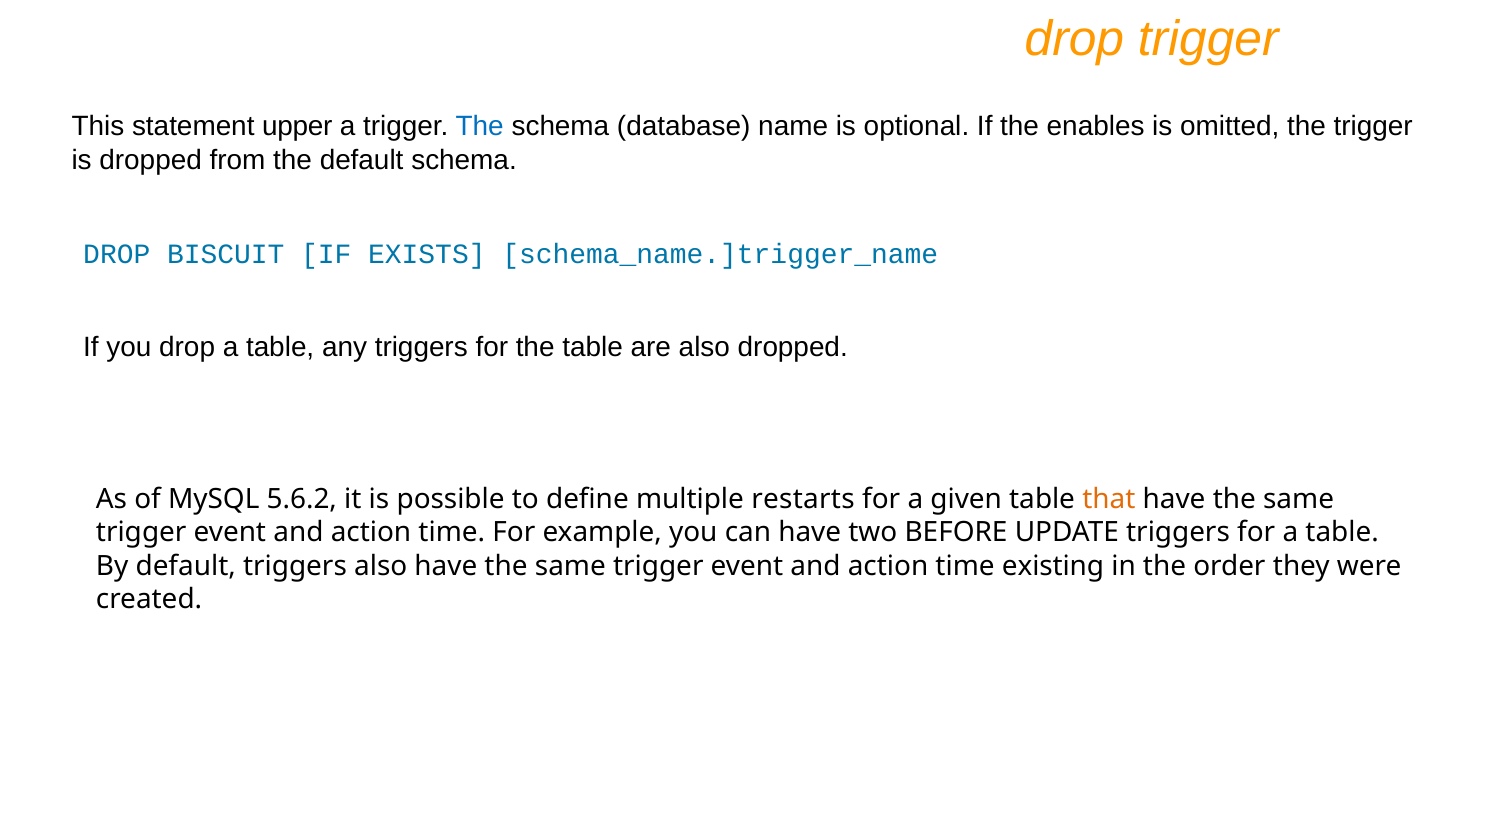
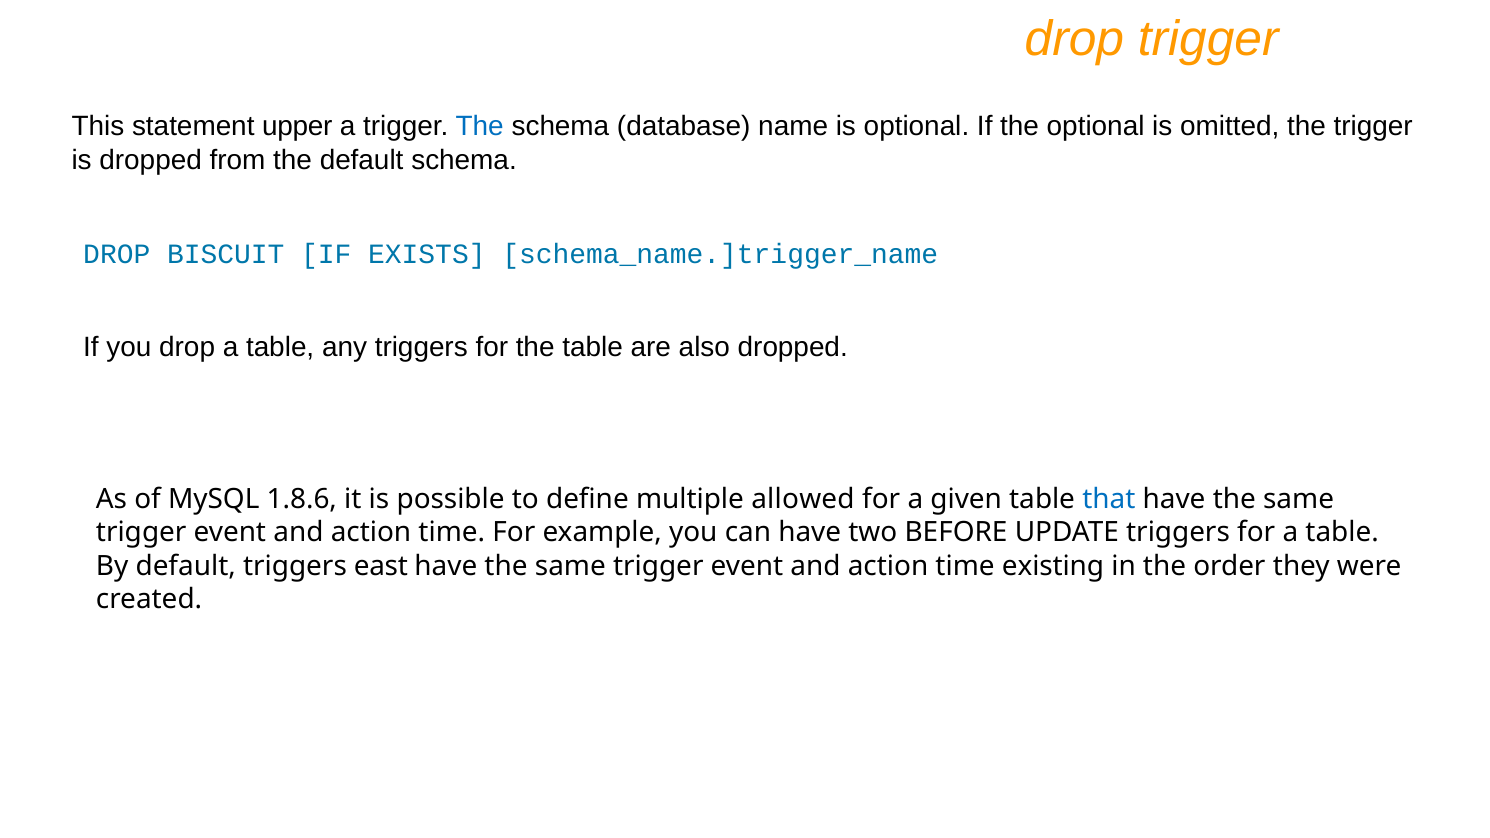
the enables: enables -> optional (1096, 127)
5.6.2: 5.6.2 -> 1.8.6 (302, 499)
restarts: restarts -> allowed (803, 499)
that colour: orange -> blue (1109, 499)
triggers also: also -> east (381, 566)
